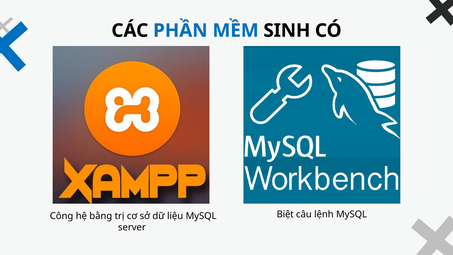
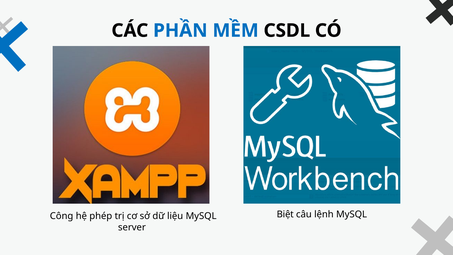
SINH: SINH -> CSDL (287, 31)
bằng: bằng -> phép (101, 216)
